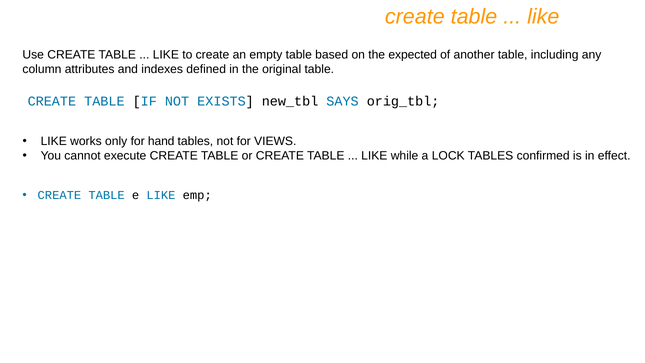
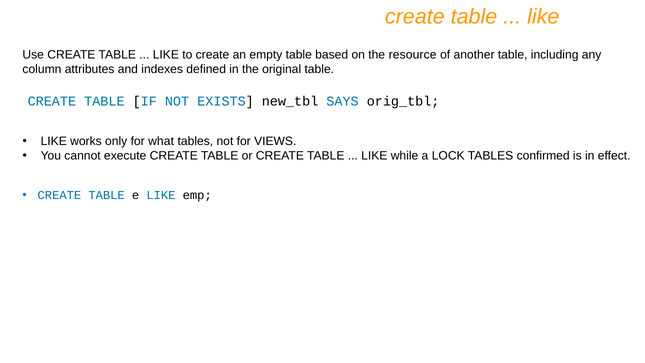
expected: expected -> resource (413, 55)
hand: hand -> what (161, 141)
